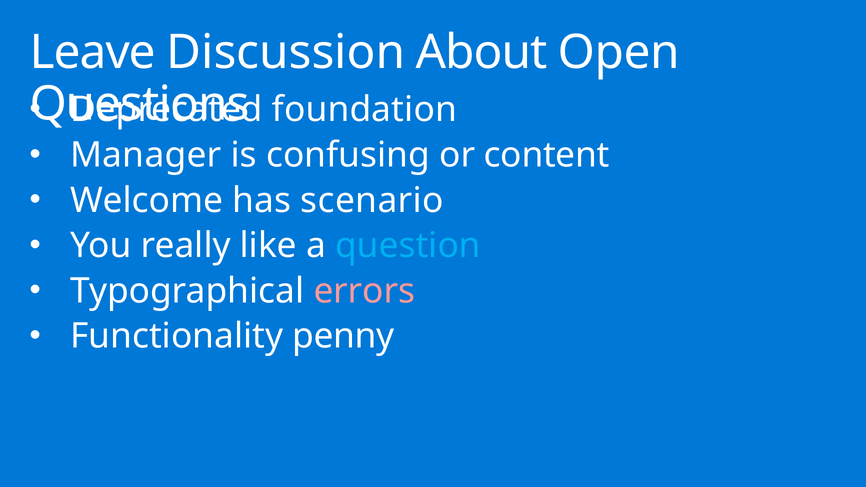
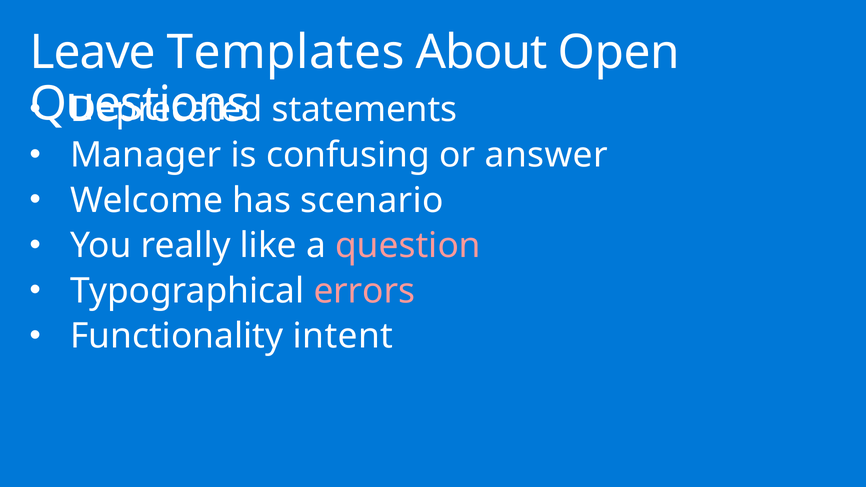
Discussion: Discussion -> Templates (286, 53)
foundation: foundation -> statements (365, 110)
content: content -> answer (546, 155)
question colour: light blue -> pink (408, 246)
penny: penny -> intent (343, 336)
